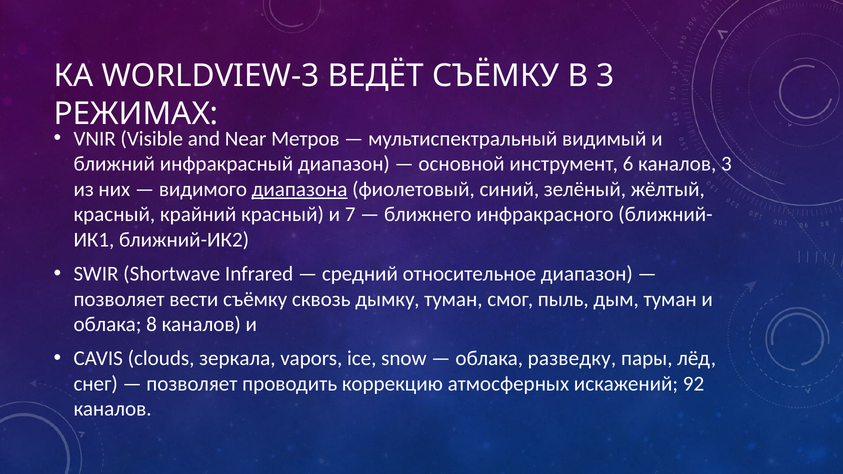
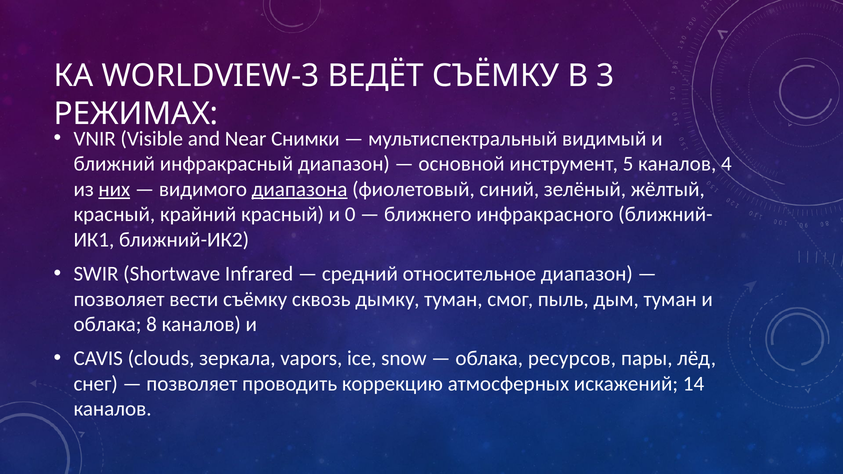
Метров: Метров -> Снимки (305, 139)
6: 6 -> 5 (628, 164)
каналов 3: 3 -> 4 (726, 164)
них underline: none -> present (114, 189)
7: 7 -> 0 (350, 215)
разведку: разведку -> ресурсов (572, 359)
92: 92 -> 14 (694, 384)
